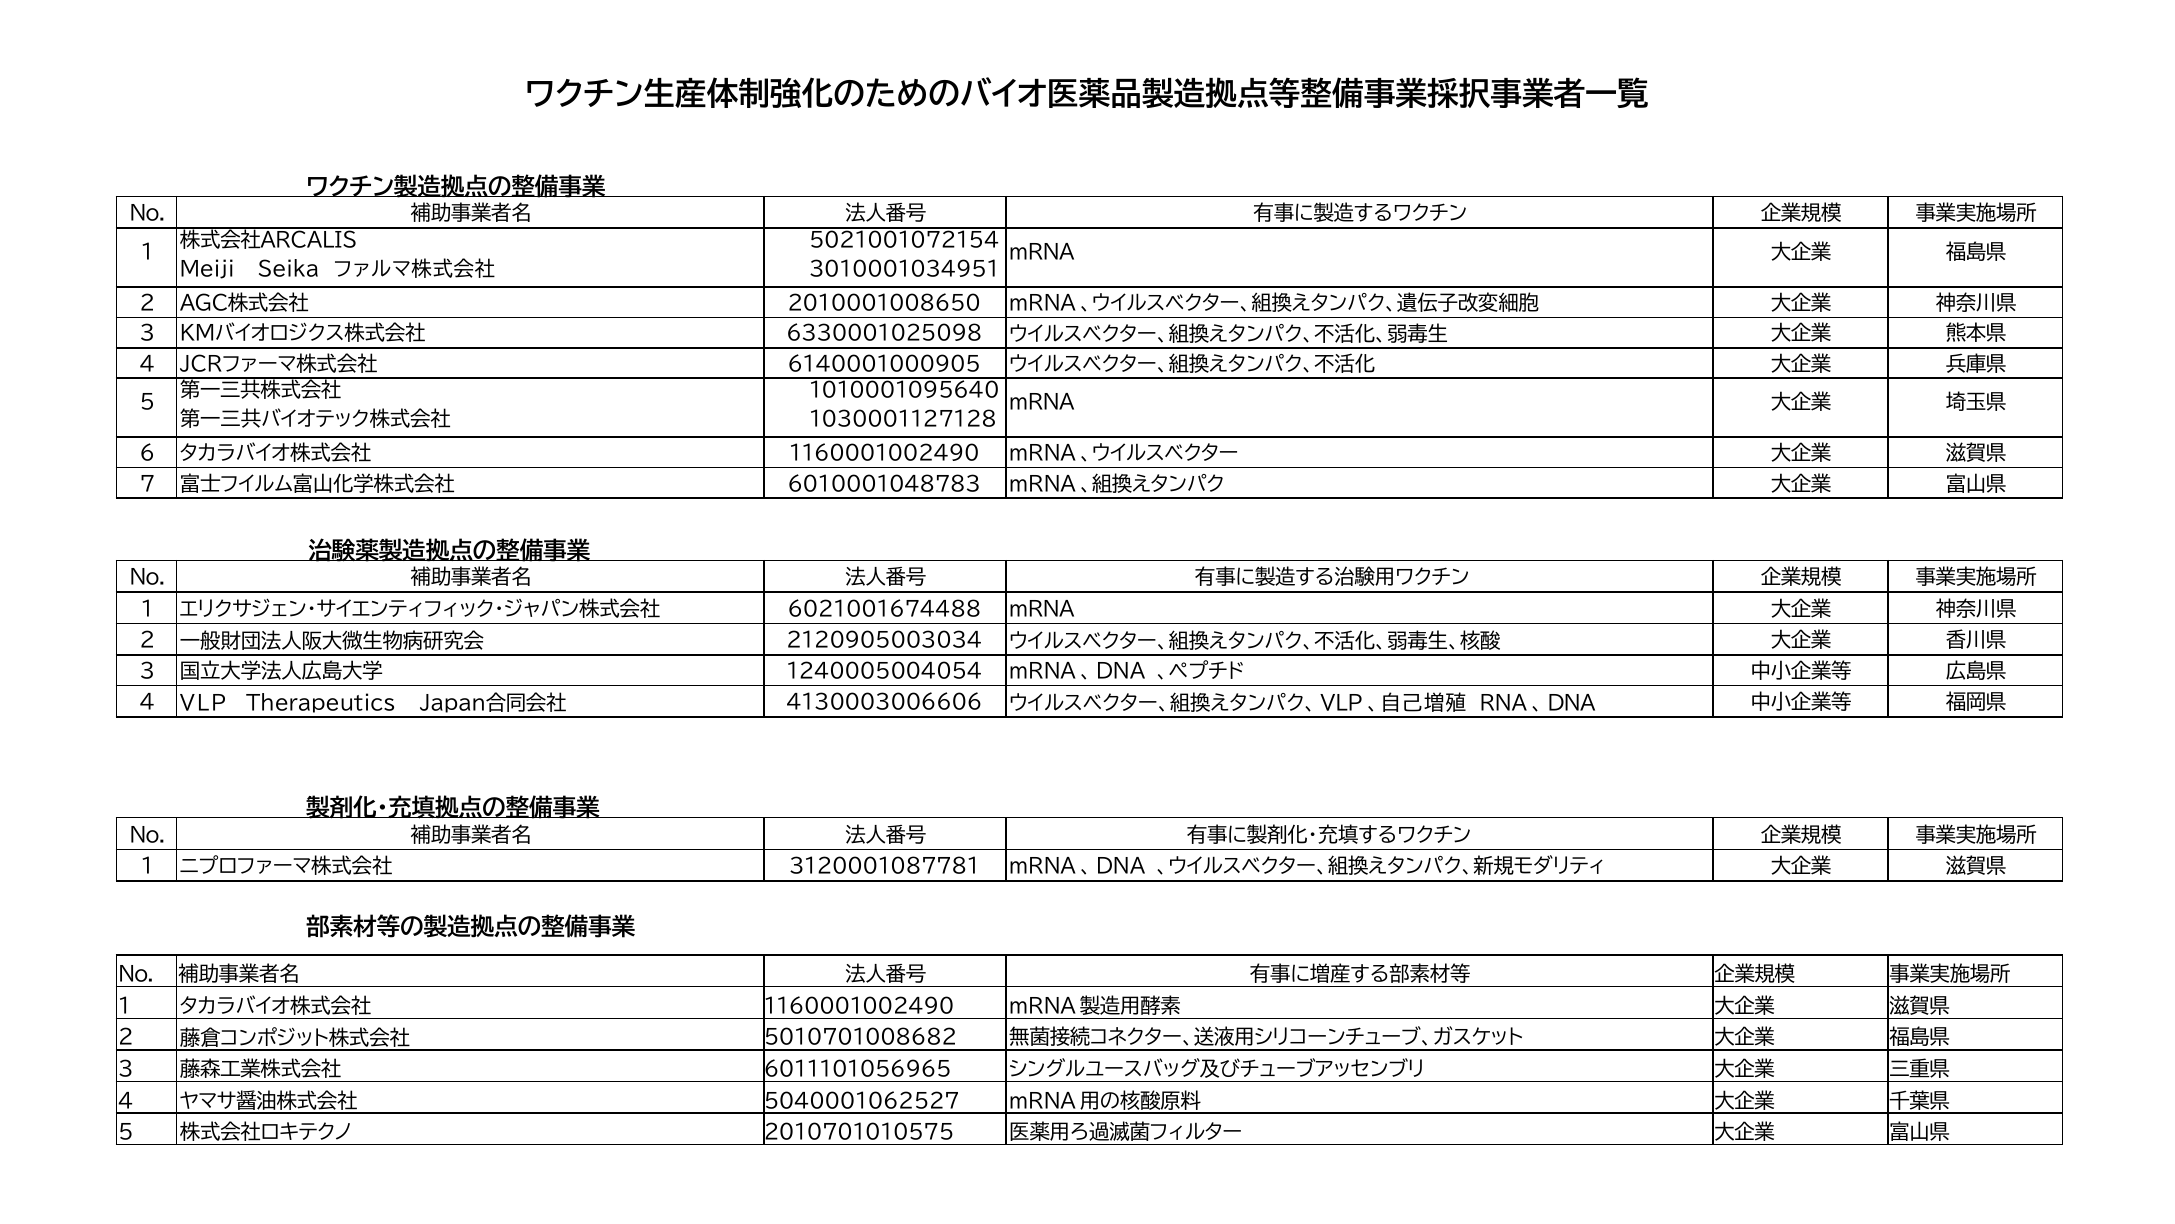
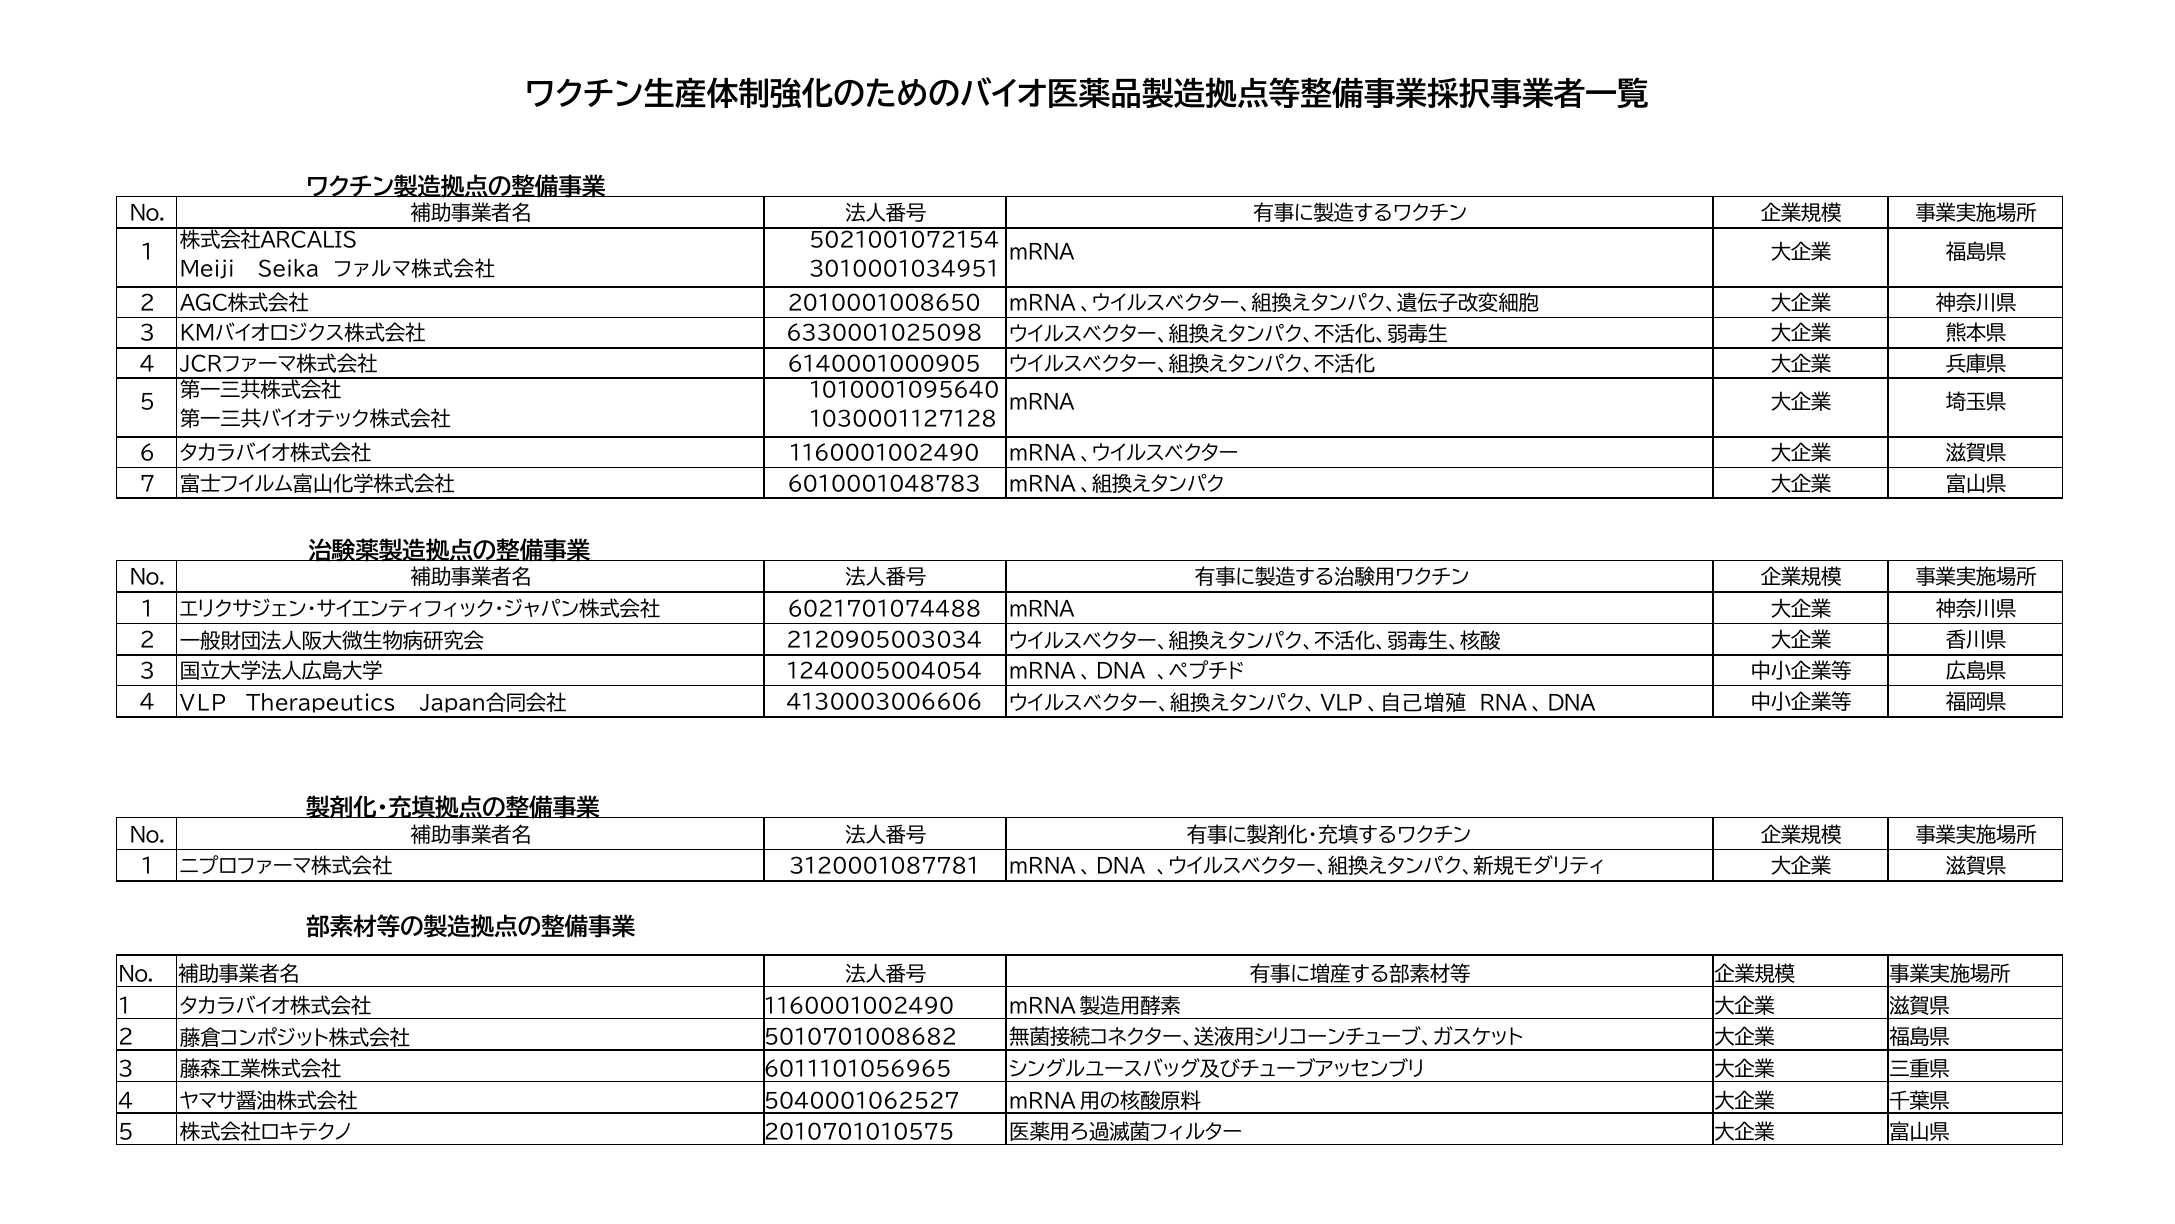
6021001674488: 6021001674488 -> 6021701074488 (884, 609)
